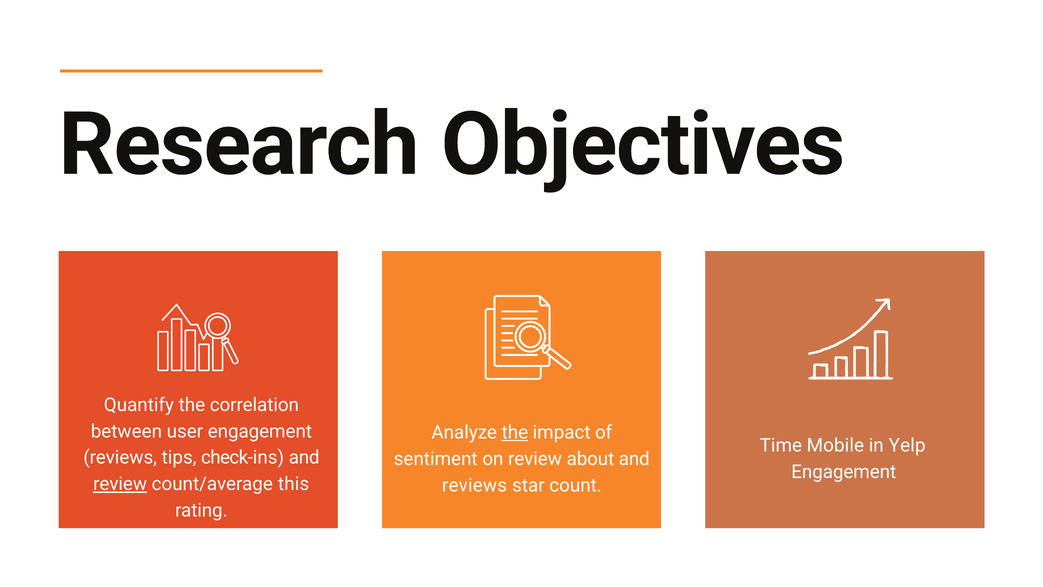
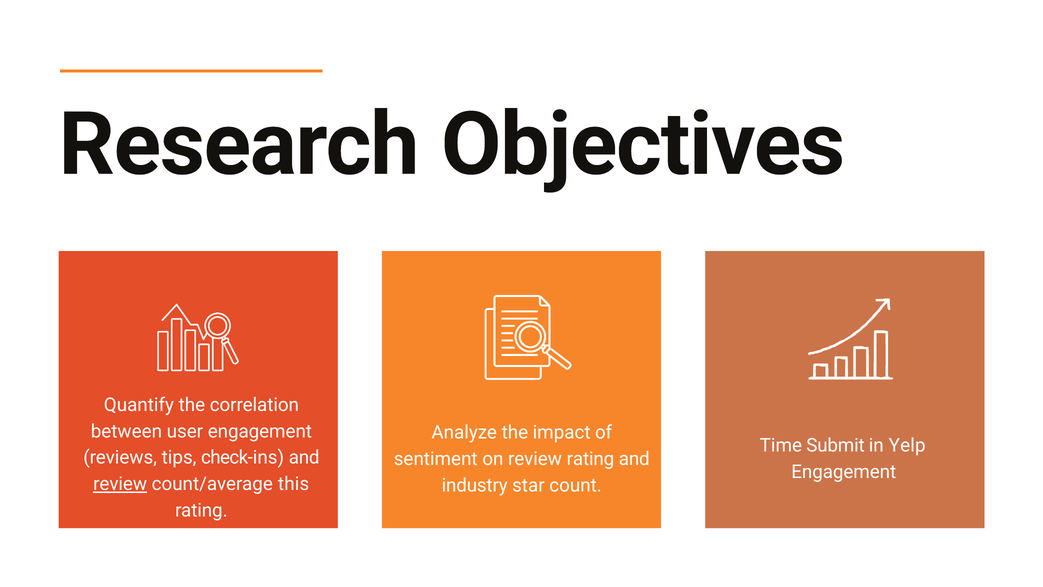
the underline: present -> none (515, 432)
Mobile: Mobile -> Submit (836, 445)
review about: about -> rating (590, 459)
reviews: reviews -> industry (475, 485)
